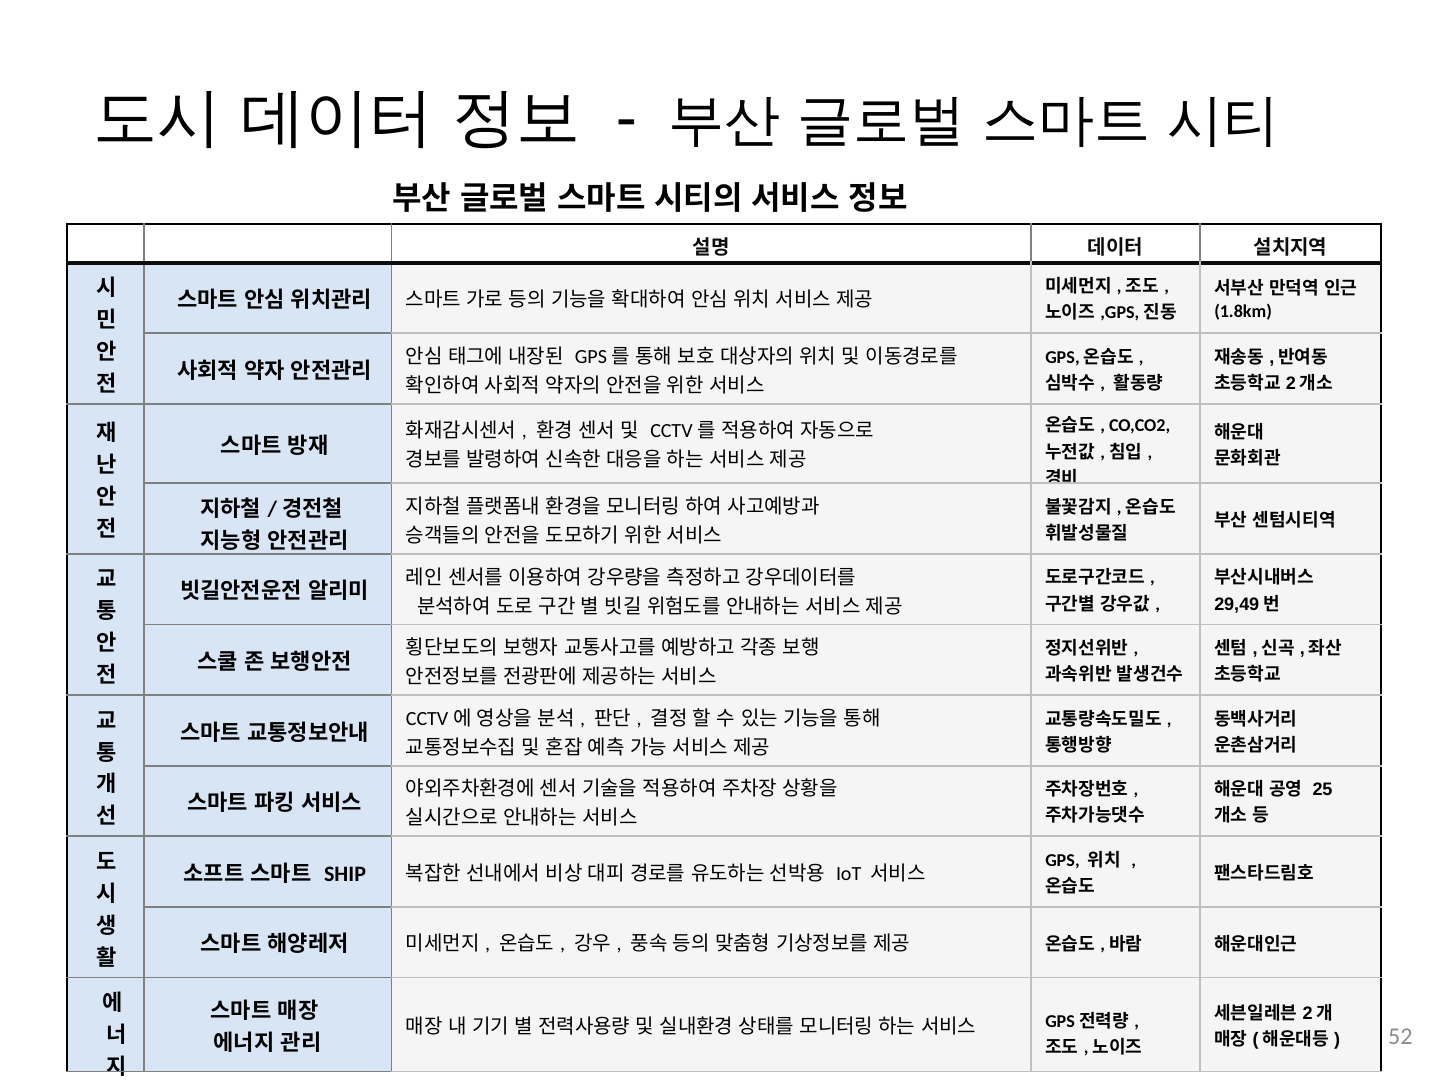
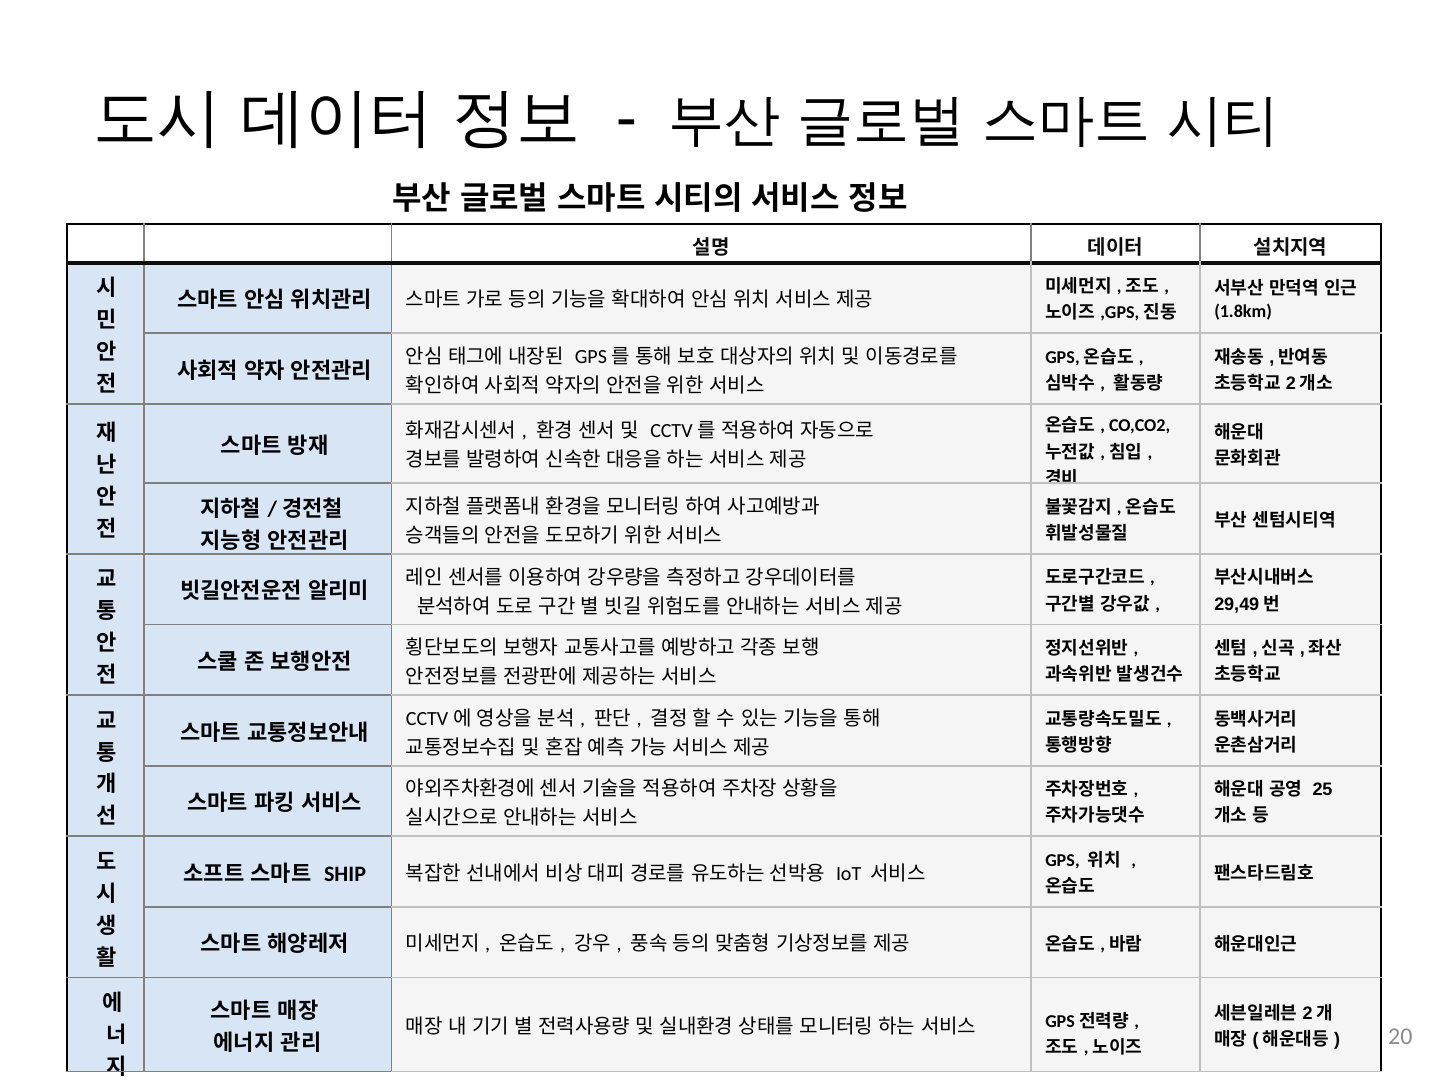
52: 52 -> 20 (1400, 1036)
